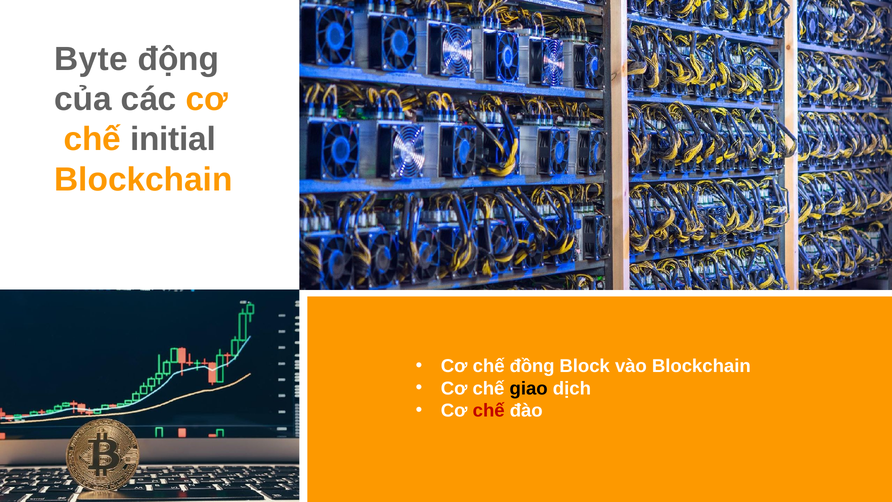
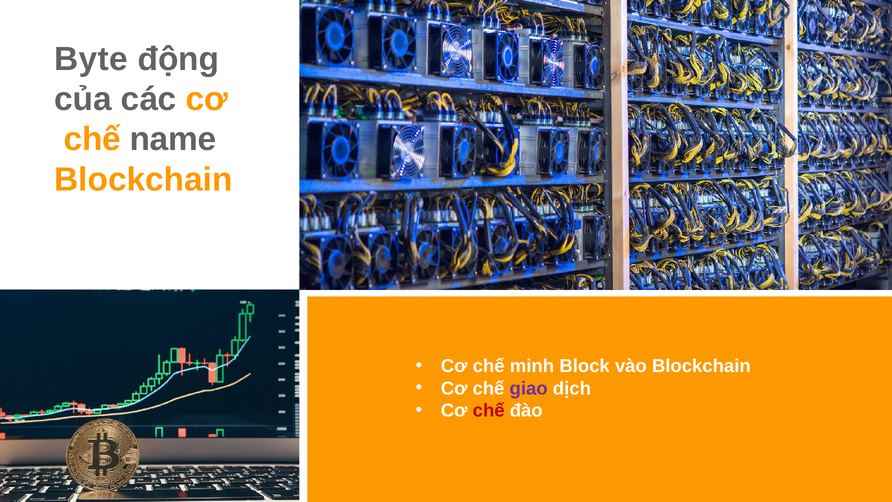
initial: initial -> name (173, 139)
đồng: đồng -> minh (532, 366)
giao colour: black -> purple (529, 388)
